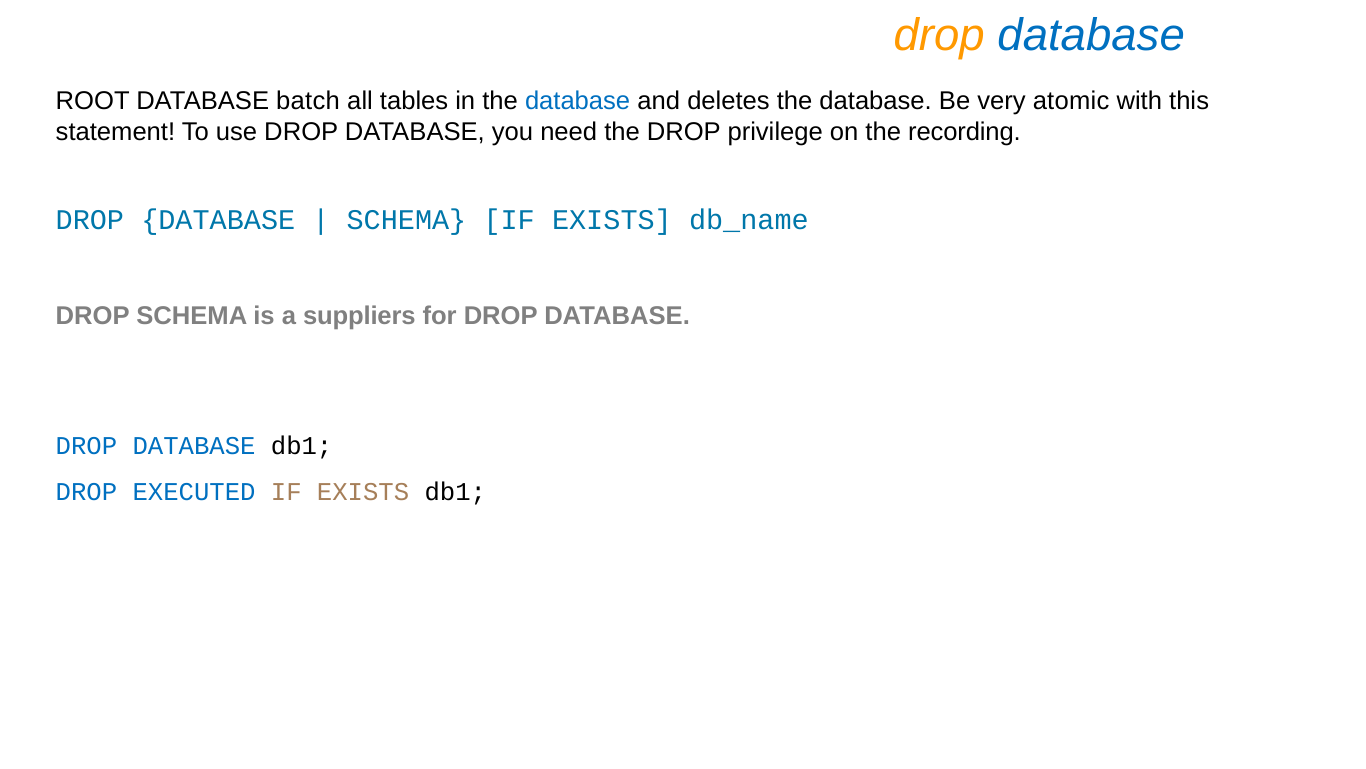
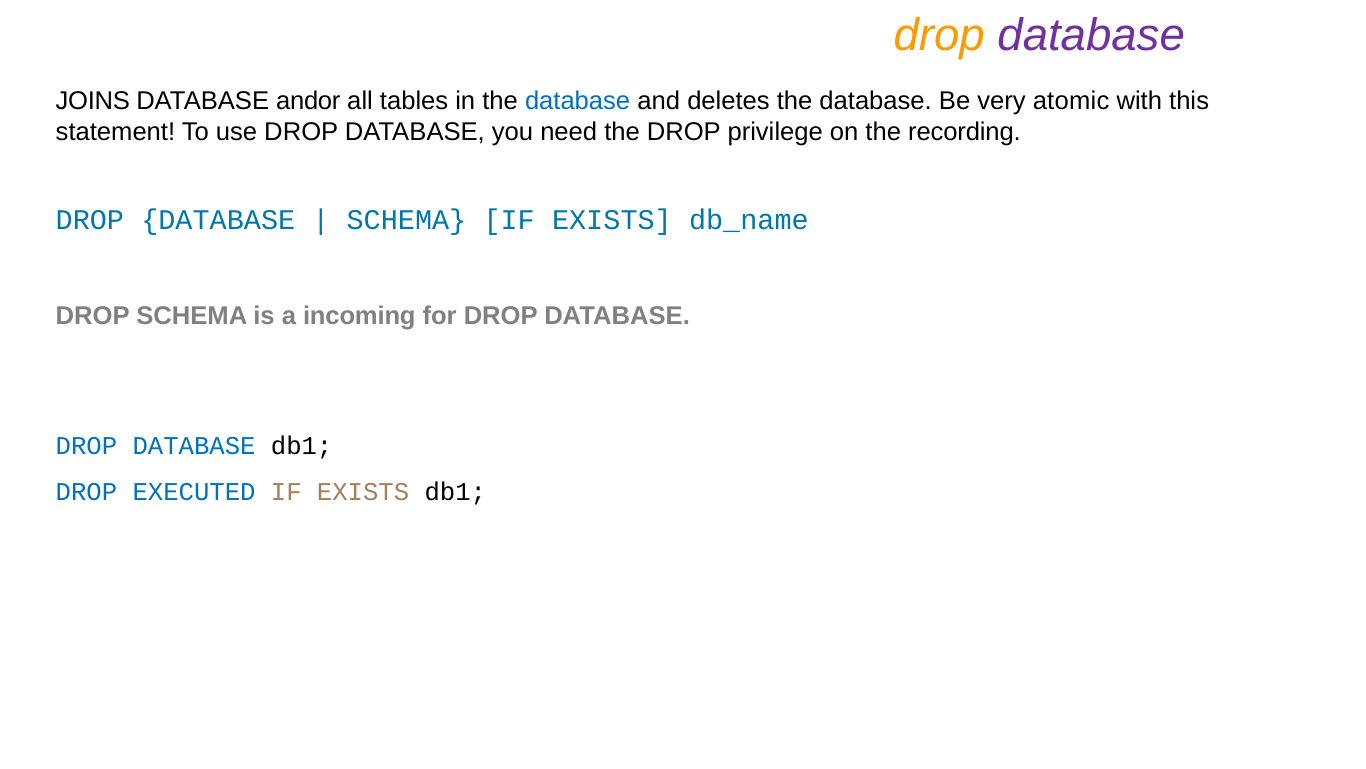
database colour: blue -> purple (1091, 36)
ROOT: ROOT -> JOINS (93, 101)
batch: batch -> andor (308, 101)
suppliers: suppliers -> incoming (359, 315)
